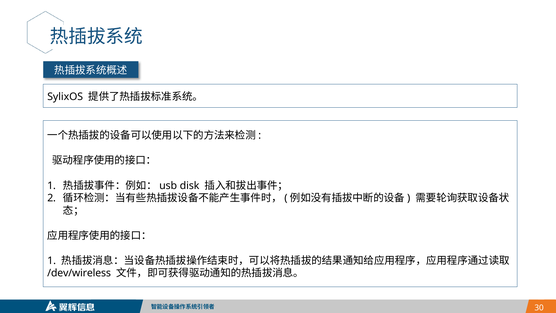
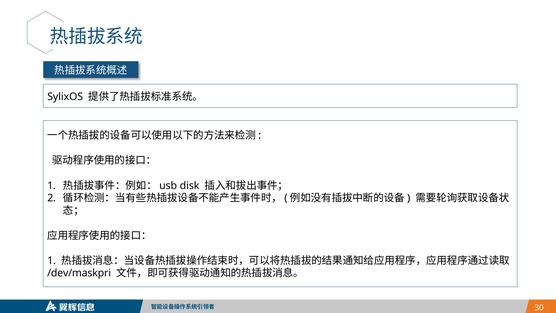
/dev/wireless: /dev/wireless -> /dev/maskpri (79, 273)
